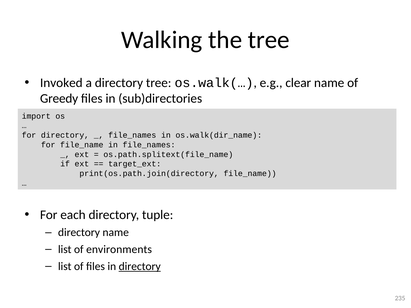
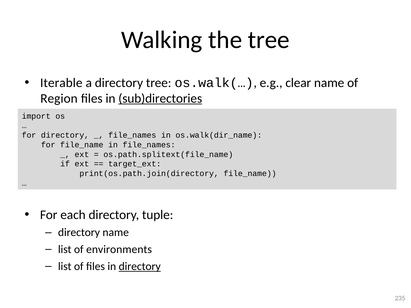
Invoked: Invoked -> Iterable (61, 83)
Greedy: Greedy -> Region (59, 99)
sub)directories underline: none -> present (160, 99)
